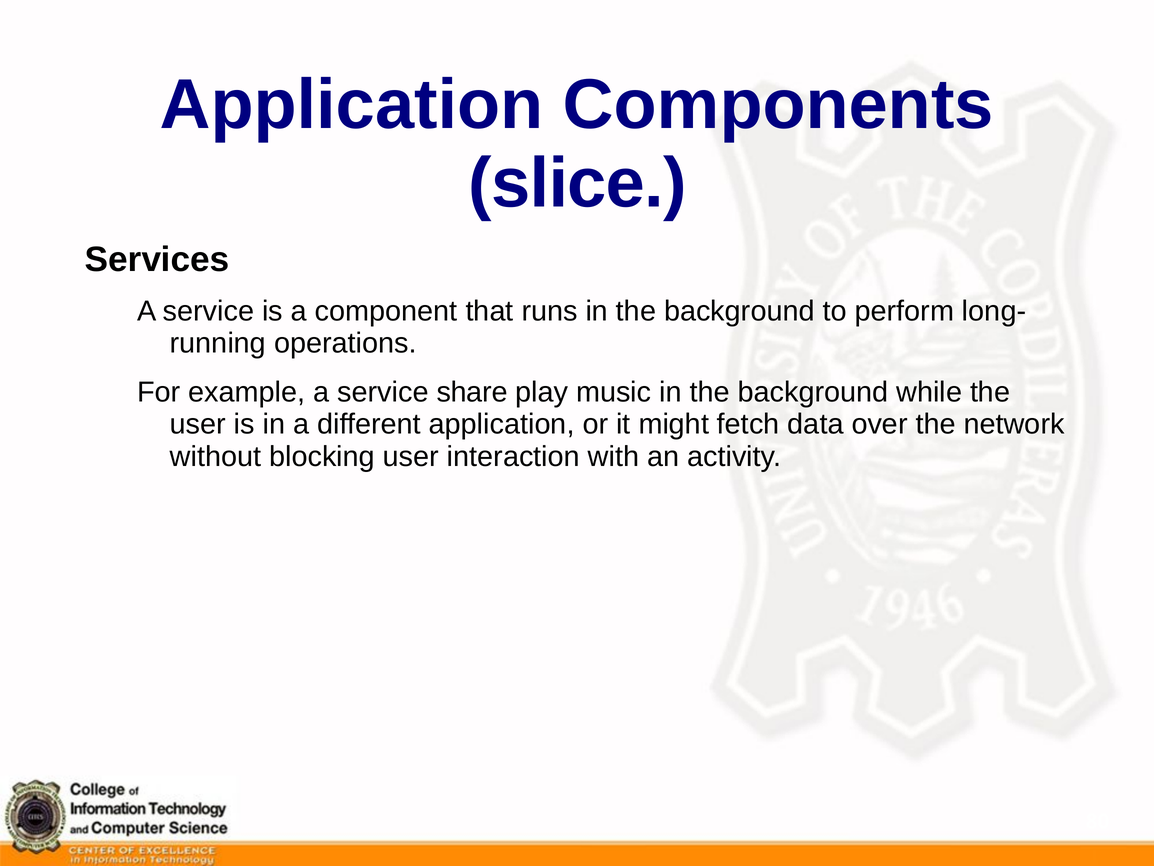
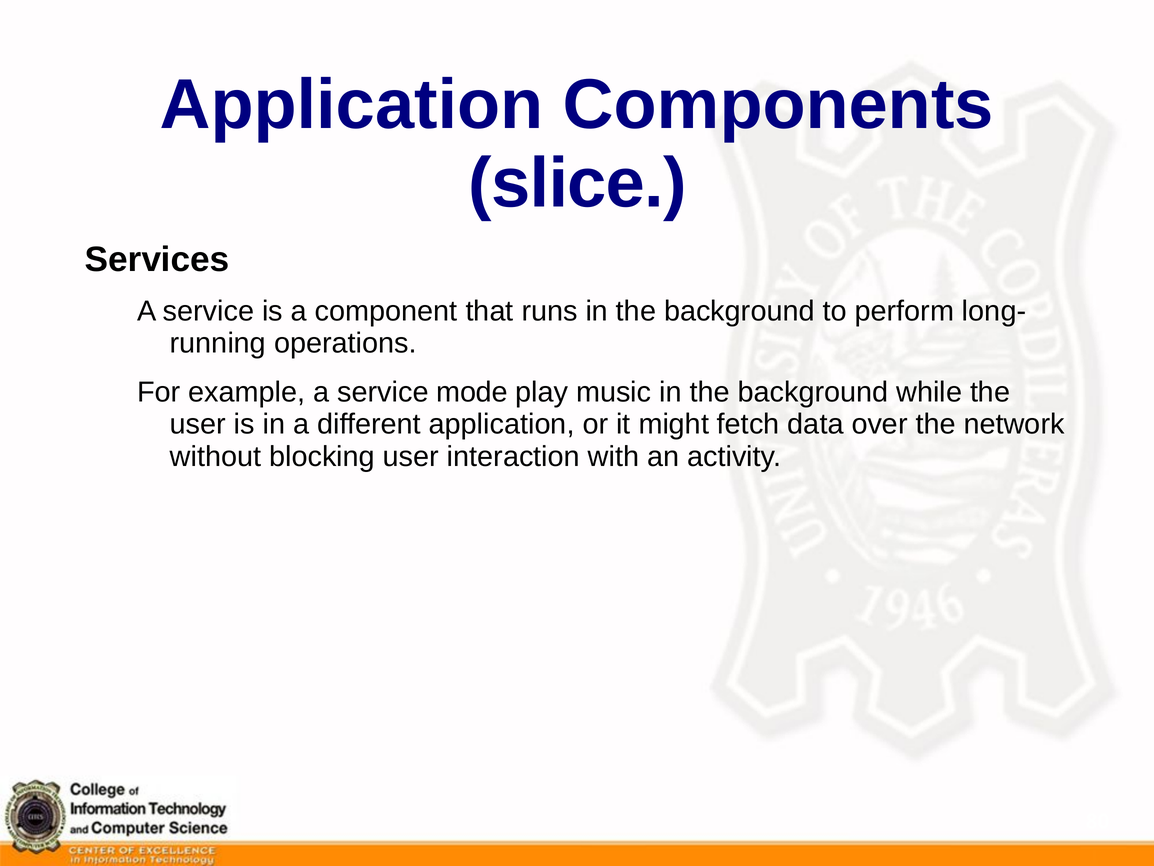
share: share -> mode (472, 392)
